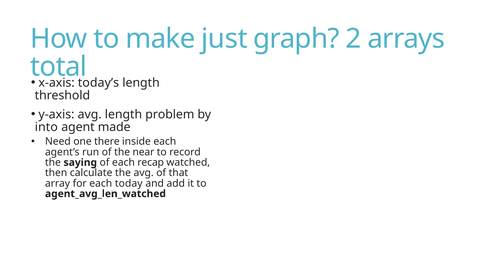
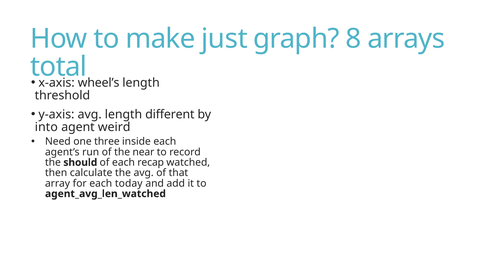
2: 2 -> 8 (353, 39)
today’s: today’s -> wheel’s (99, 83)
problem: problem -> different (170, 115)
made: made -> weird (114, 127)
there: there -> three (107, 142)
saying: saying -> should (80, 163)
